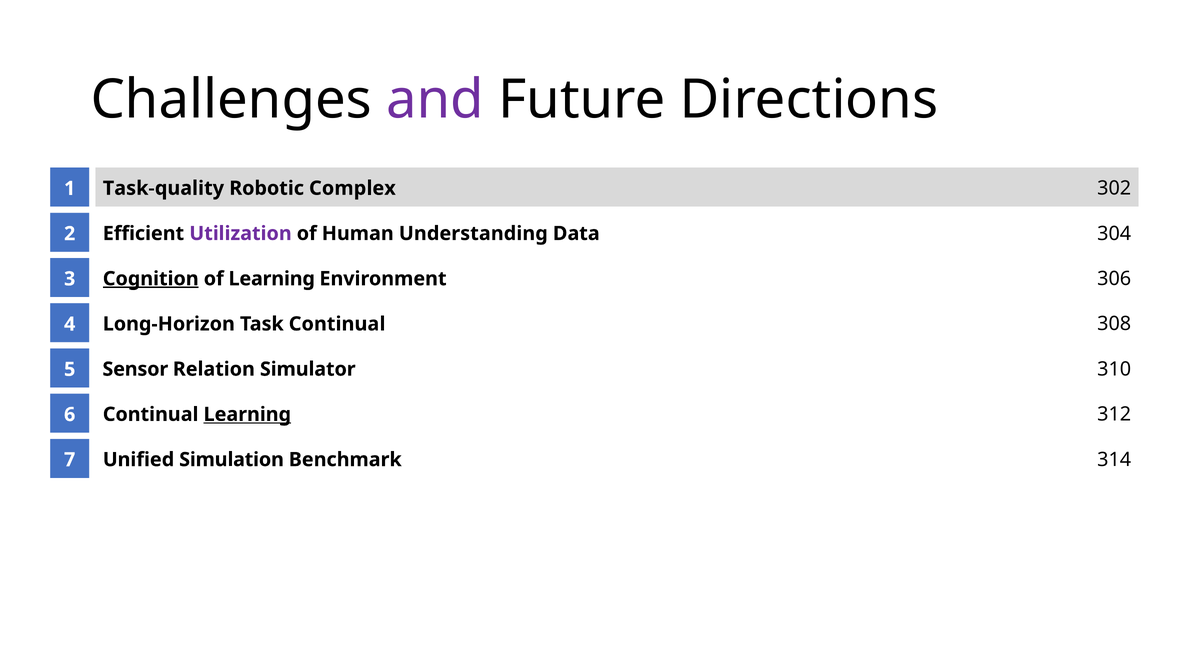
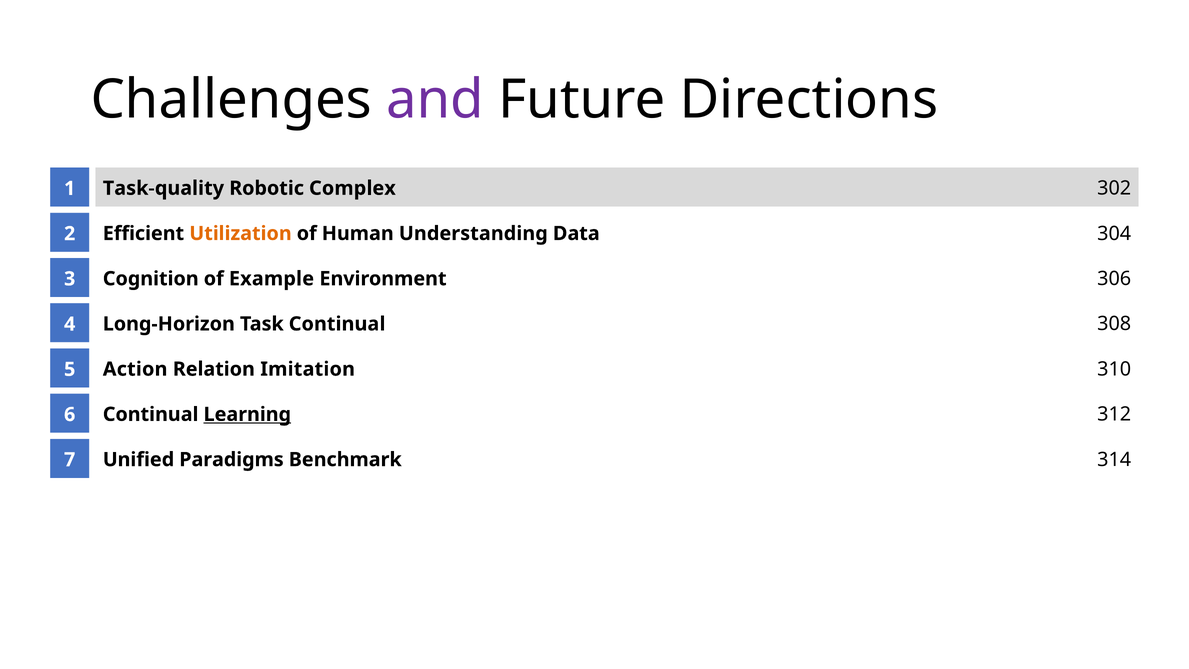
Utilization colour: purple -> orange (240, 233)
Cognition underline: present -> none (151, 279)
of Learning: Learning -> Example (271, 279)
Sensor: Sensor -> Action (135, 369)
Simulator: Simulator -> Imitation (308, 369)
Simulation: Simulation -> Paradigms (231, 459)
